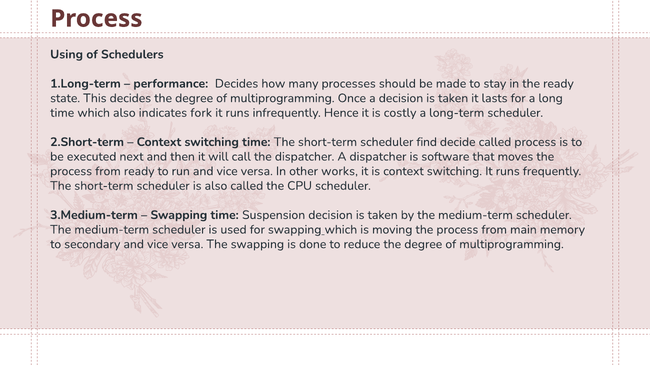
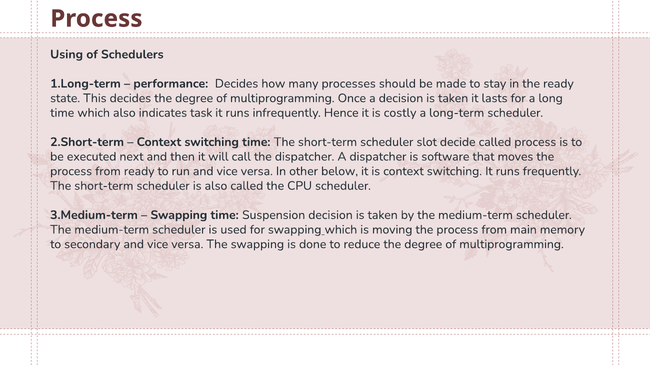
fork: fork -> task (201, 113)
find: find -> slot (427, 142)
works: works -> below (340, 171)
